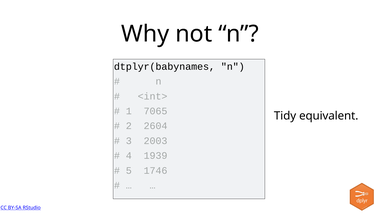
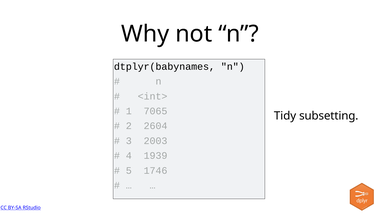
equivalent: equivalent -> subsetting (329, 116)
